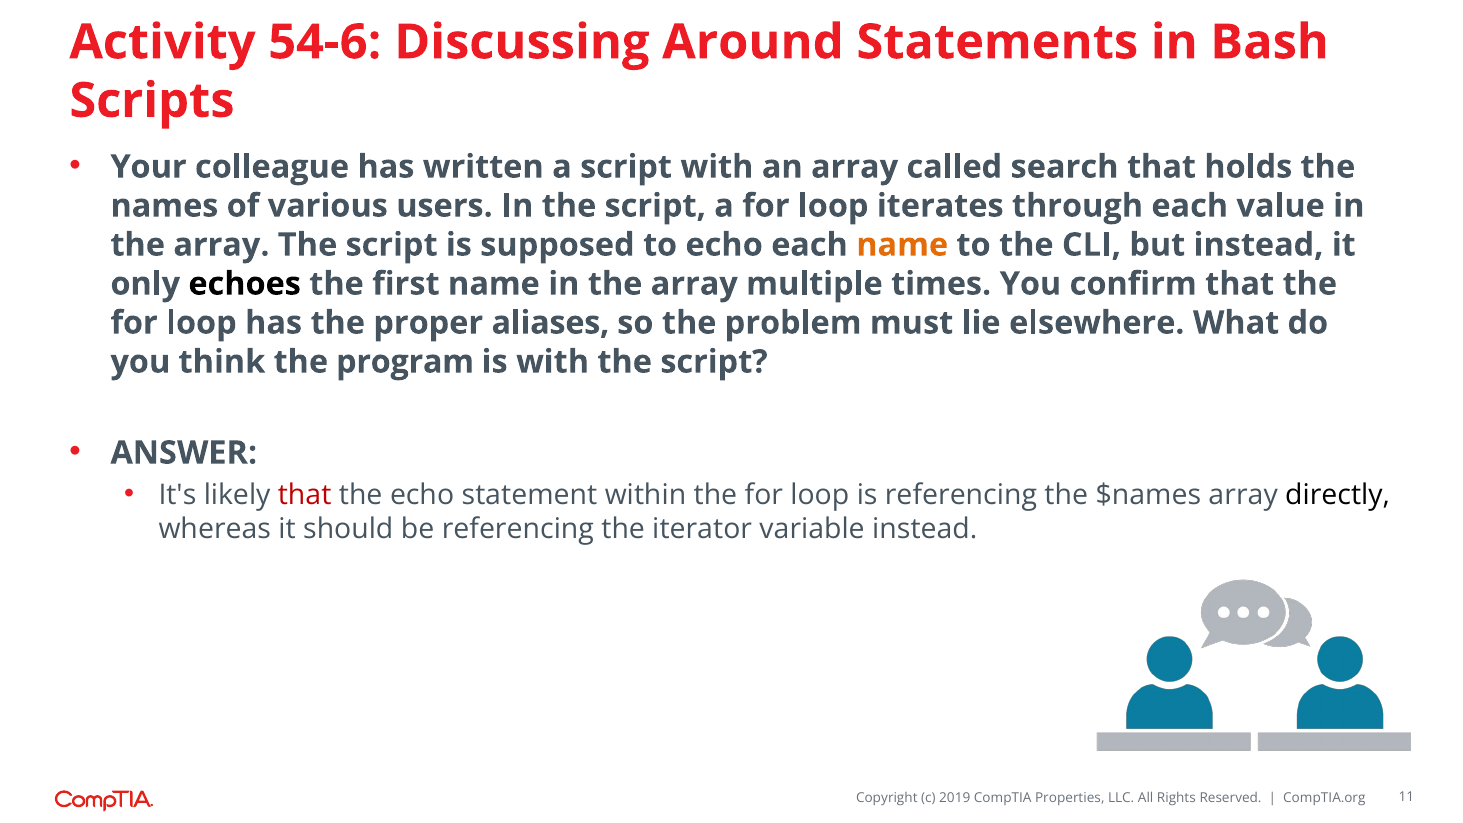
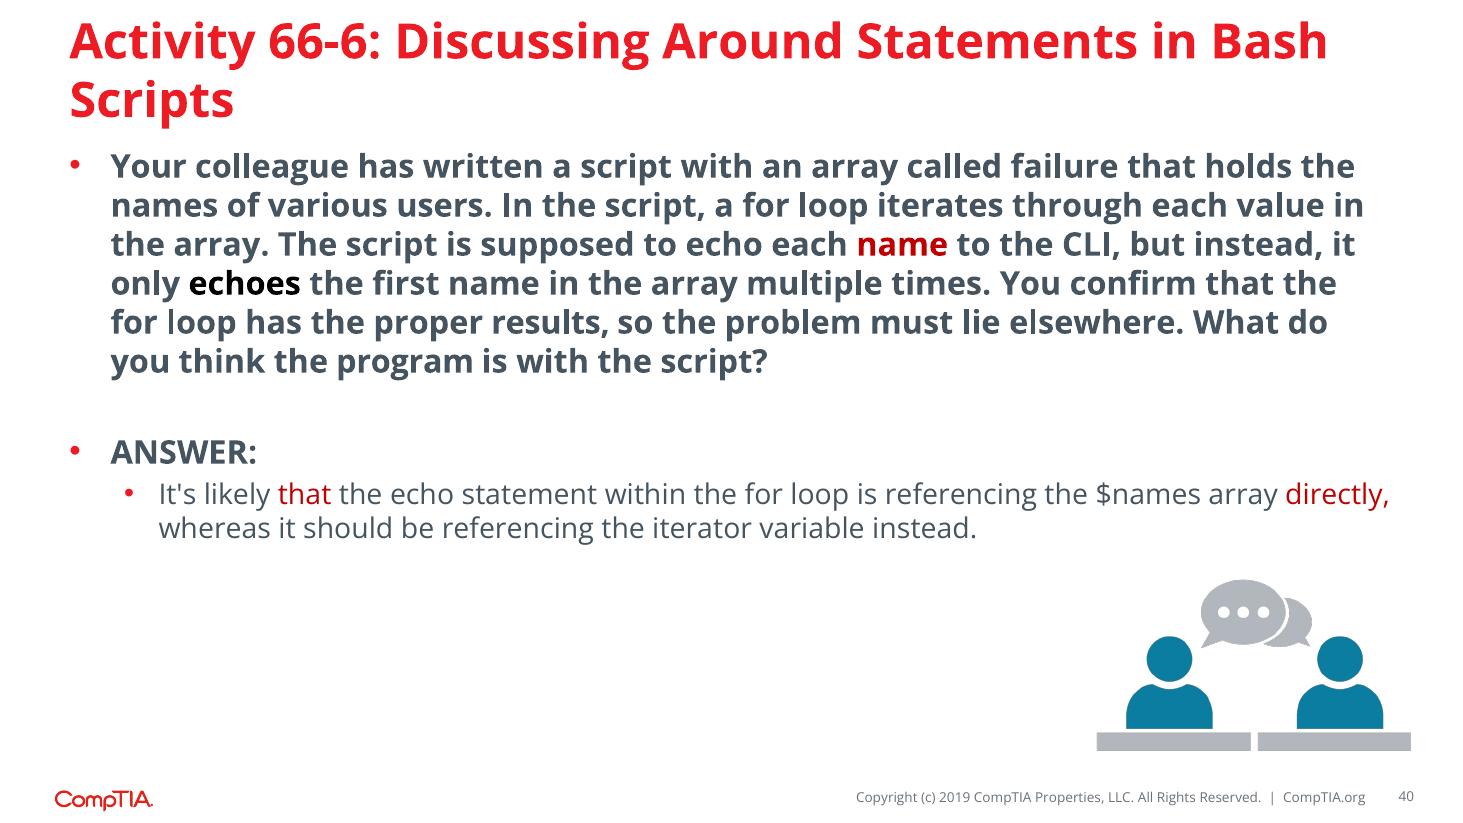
54-6: 54-6 -> 66-6 (325, 42)
search: search -> failure (1065, 167)
name colour: orange -> red (902, 245)
aliases: aliases -> results (550, 323)
directly colour: black -> red (1338, 495)
11: 11 -> 40 (1406, 797)
